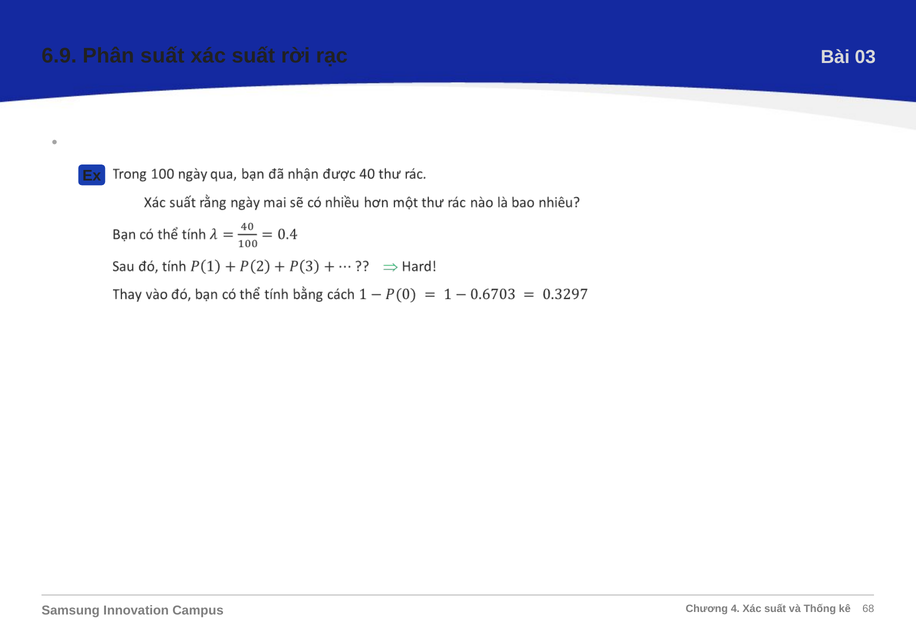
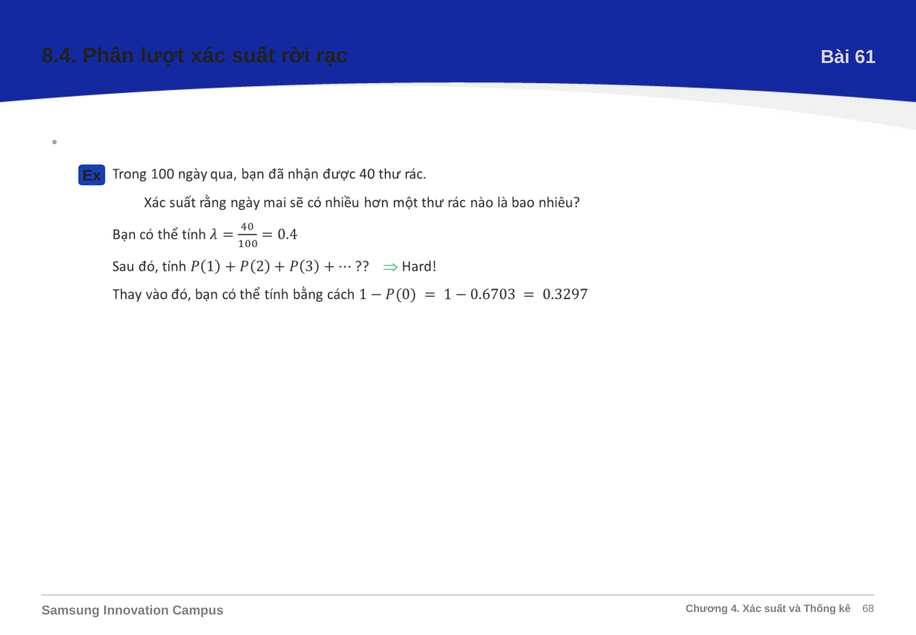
6.9: 6.9 -> 8.4 (59, 56)
Phân suất: suất -> lượt (162, 56)
03: 03 -> 61 (865, 57)
